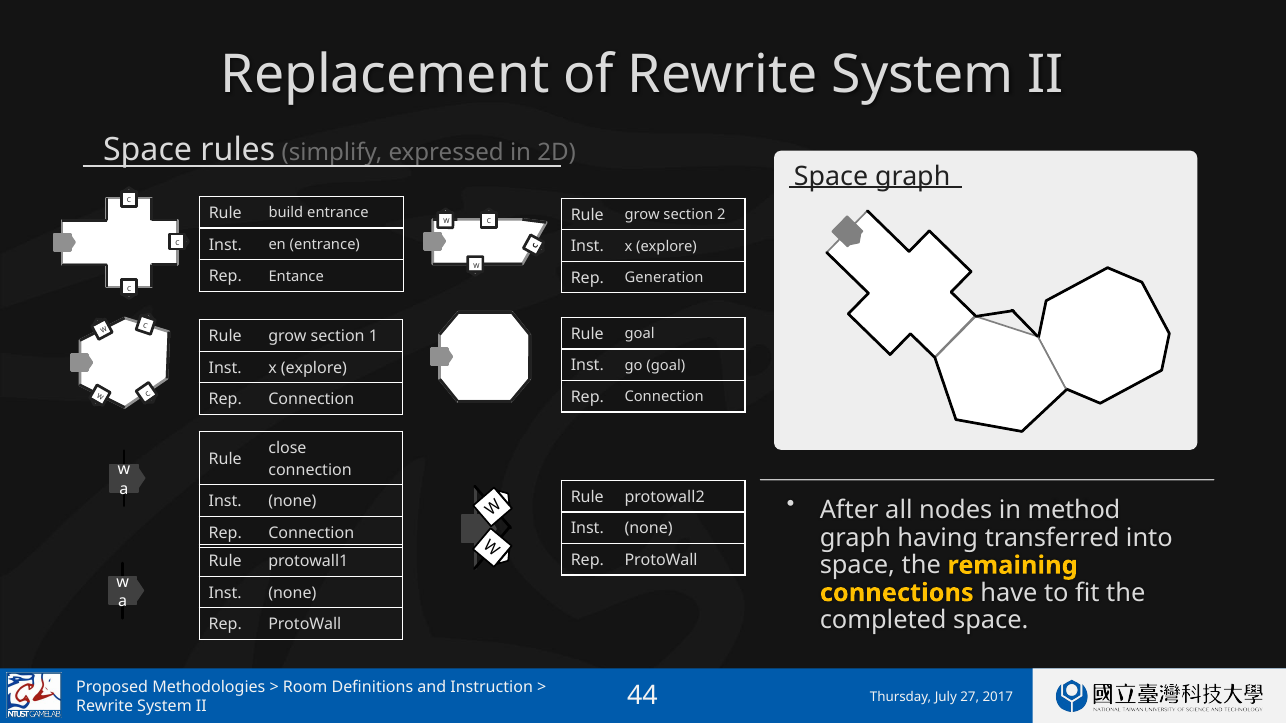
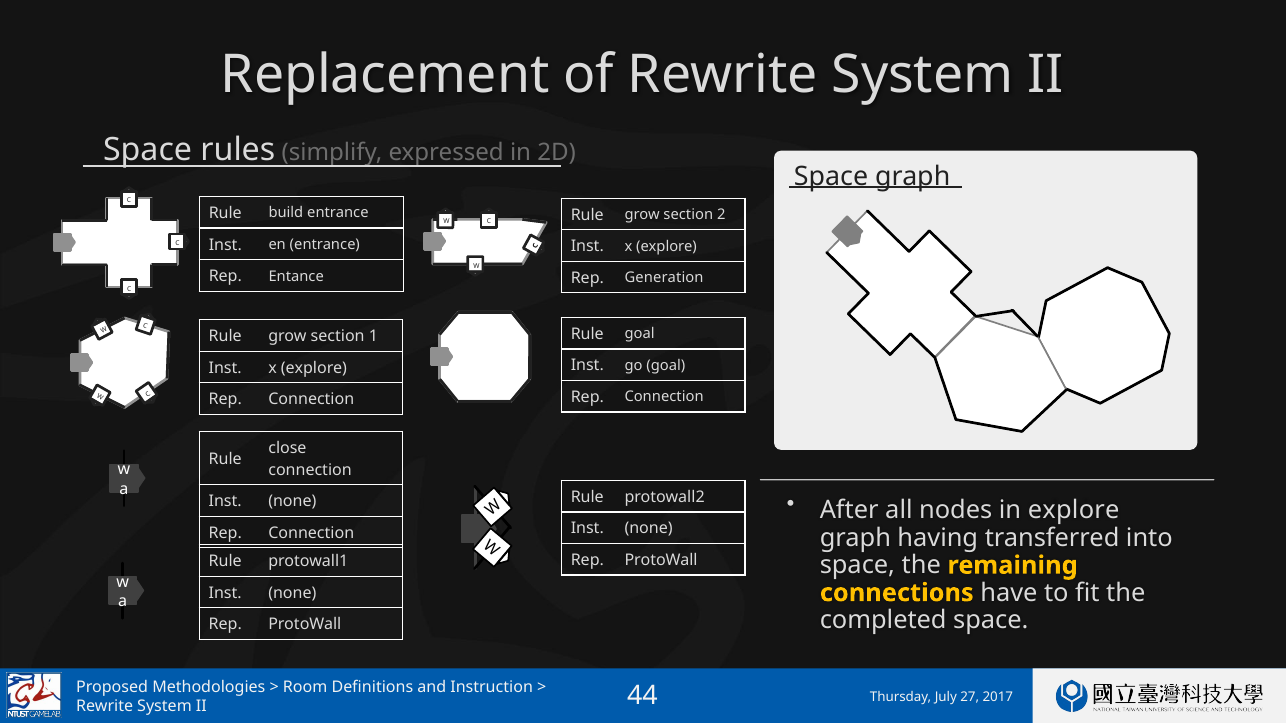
in method: method -> explore (1074, 511)
